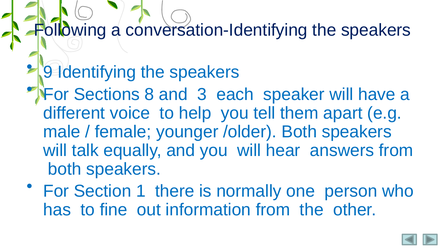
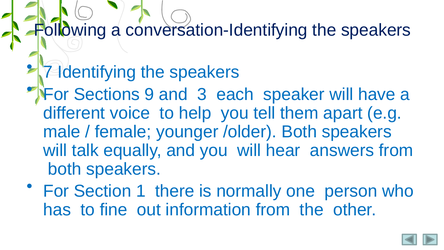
9: 9 -> 7 (48, 72)
8: 8 -> 9 (149, 94)
